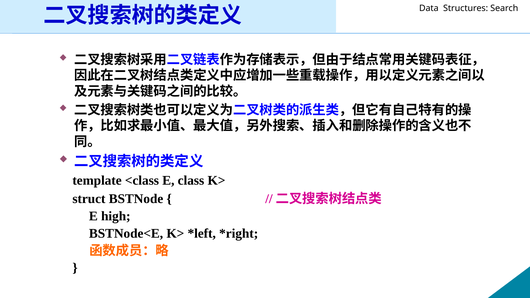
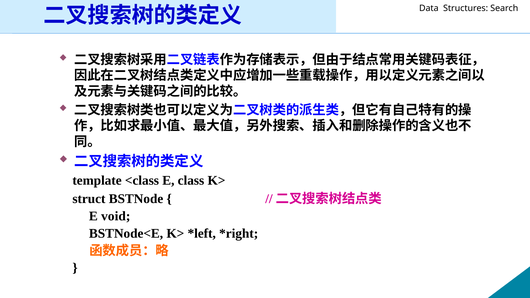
high: high -> void (116, 216)
